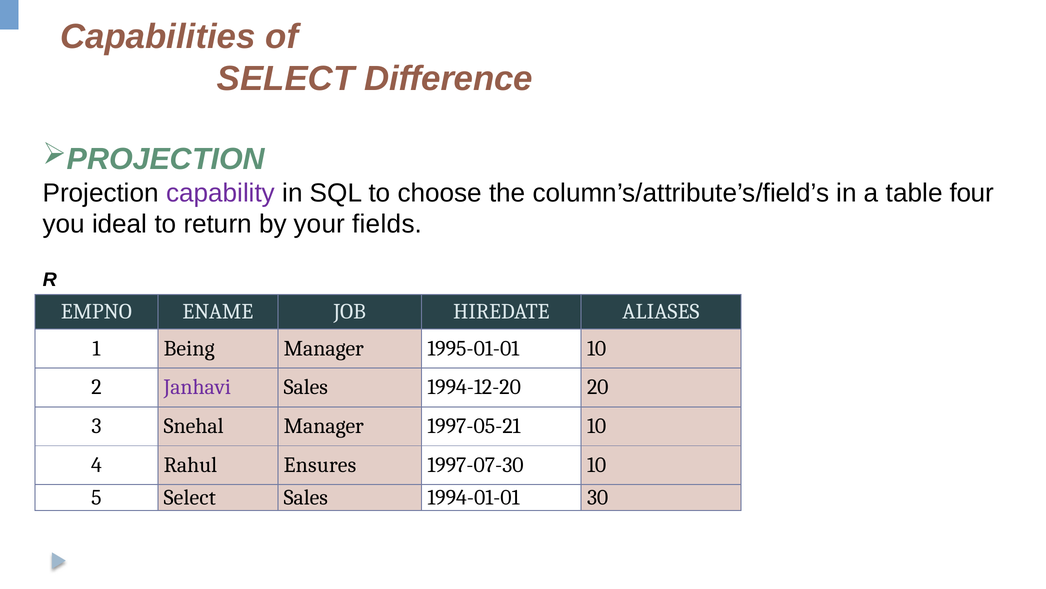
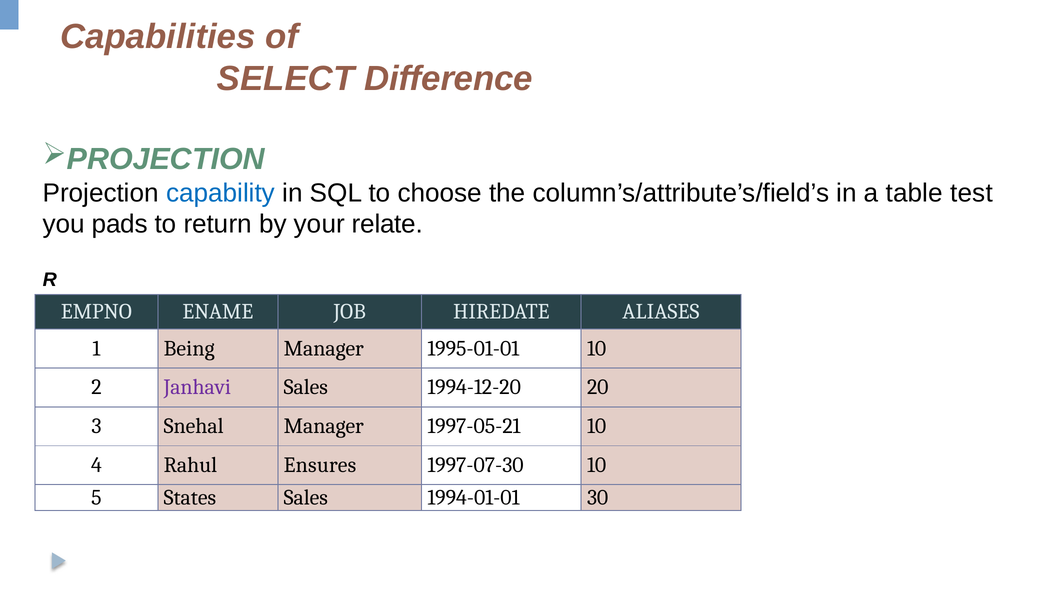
capability colour: purple -> blue (221, 193)
four: four -> test (971, 193)
ideal: ideal -> pads (120, 224)
fields: fields -> relate (387, 224)
5 Select: Select -> States (190, 497)
